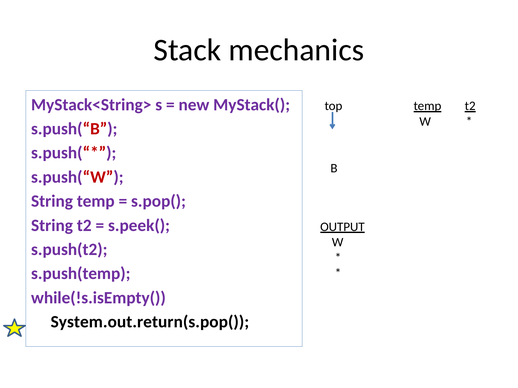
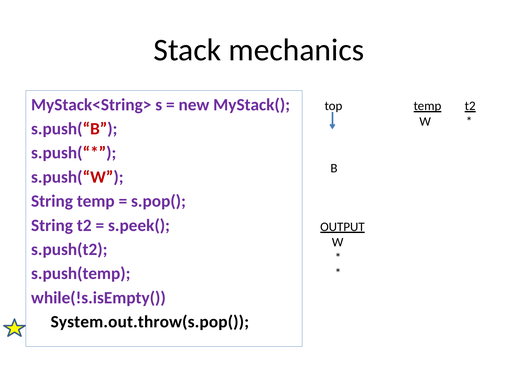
System.out.return(s.pop(: System.out.return(s.pop( -> System.out.throw(s.pop( (150, 322)
